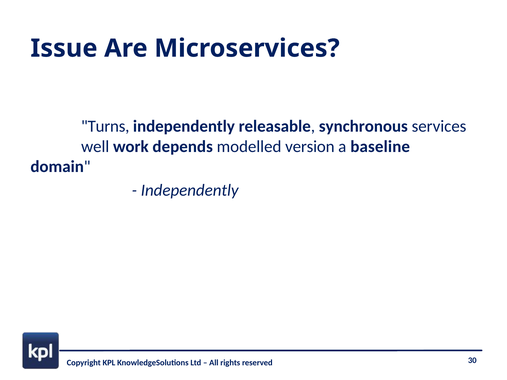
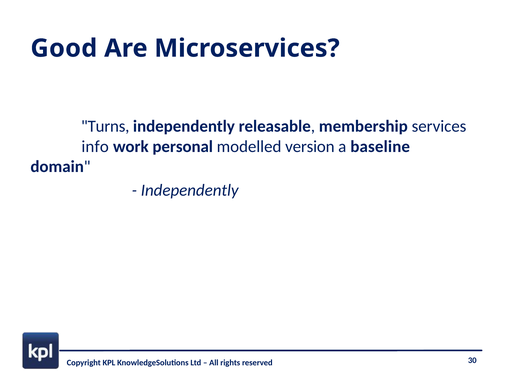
Issue: Issue -> Good (64, 48)
synchronous: synchronous -> membership (363, 126)
well: well -> info (95, 147)
depends: depends -> personal (183, 147)
